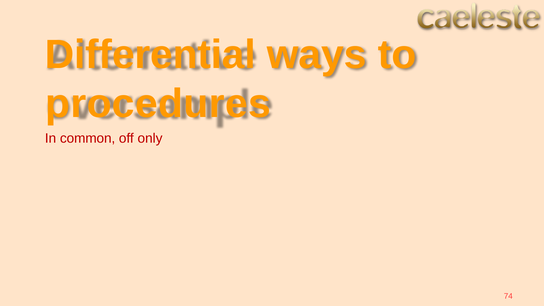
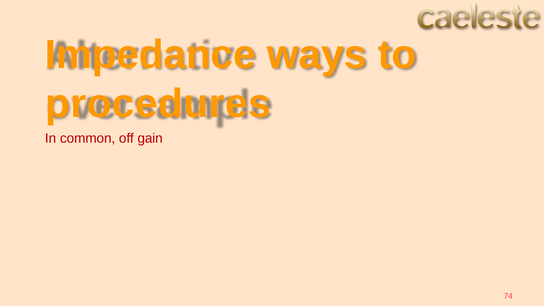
Differential: Differential -> Impedance (150, 55)
only: only -> gain (150, 138)
